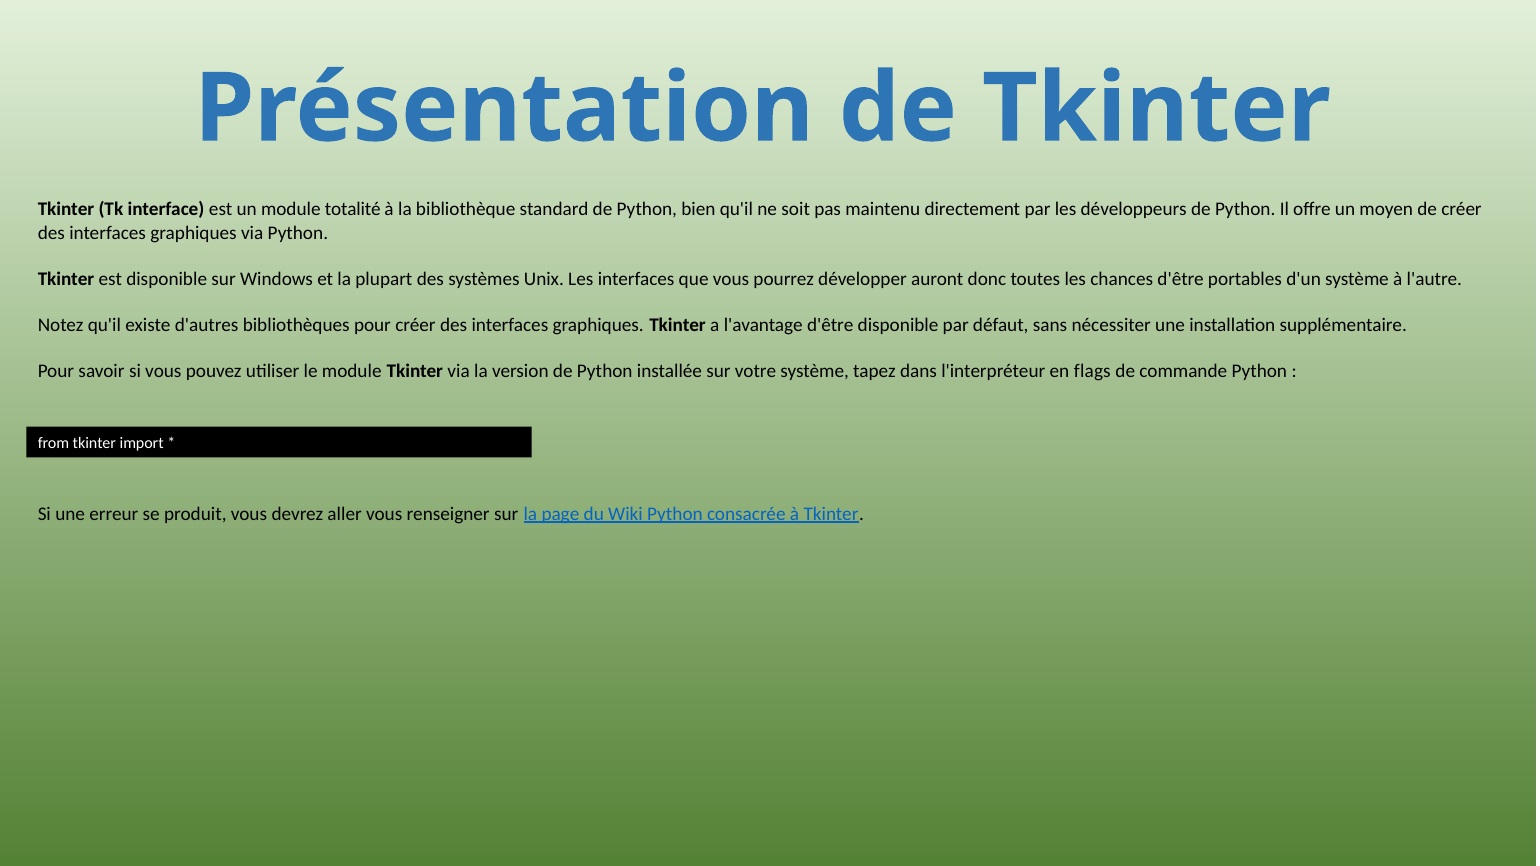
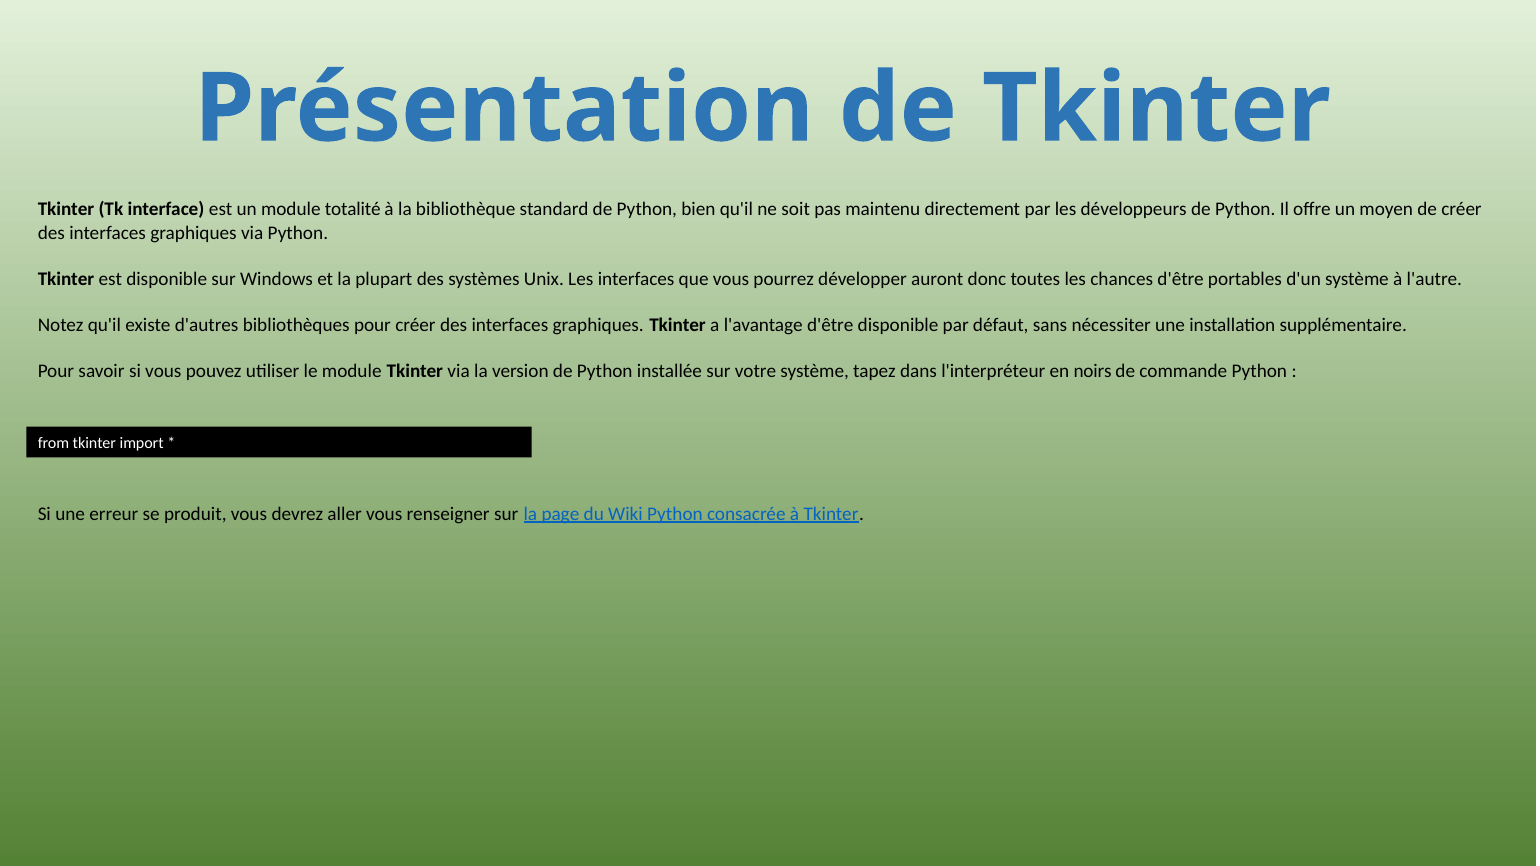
flags: flags -> noirs (1093, 371)
